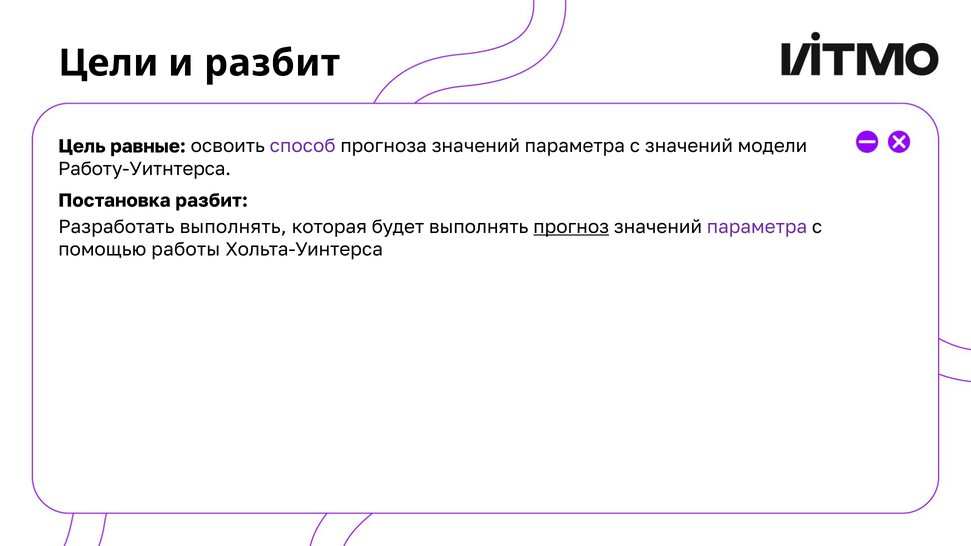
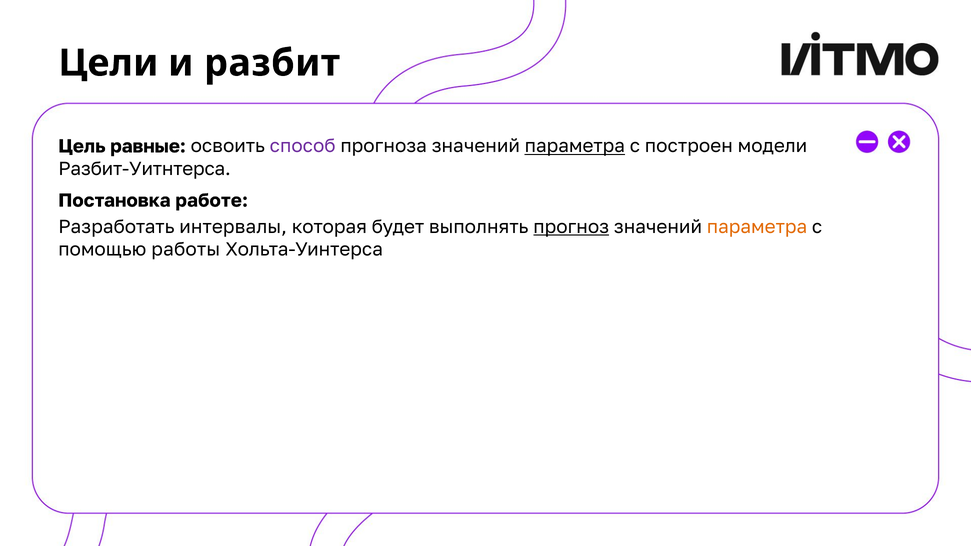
параметра underline: none -> present (575, 146)
с значений: значений -> построен (689, 146)
Работу-Уитнтерса: Работу-Уитнтерса -> Разбит-Уитнтерса (145, 169)
Постановка разбит: разбит -> работе (212, 201)
Разработать выполнять: выполнять -> интервалы (233, 227)
параметра colour: purple -> orange (757, 227)
